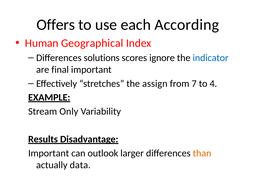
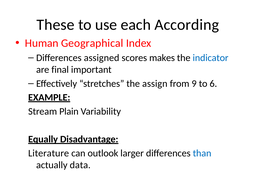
Offers: Offers -> These (56, 25)
solutions: solutions -> assigned (102, 58)
ignore: ignore -> makes (162, 58)
7: 7 -> 9 (194, 84)
4: 4 -> 6 (213, 84)
Only: Only -> Plain (69, 111)
Results: Results -> Equally (43, 139)
Important: Important -> Literature (49, 153)
than colour: orange -> blue (202, 153)
